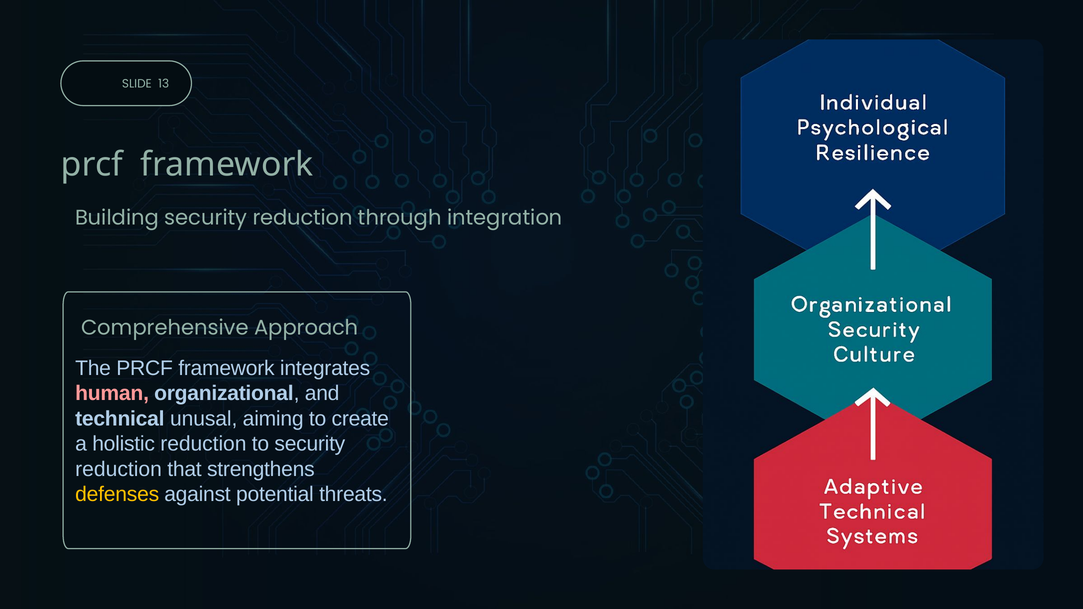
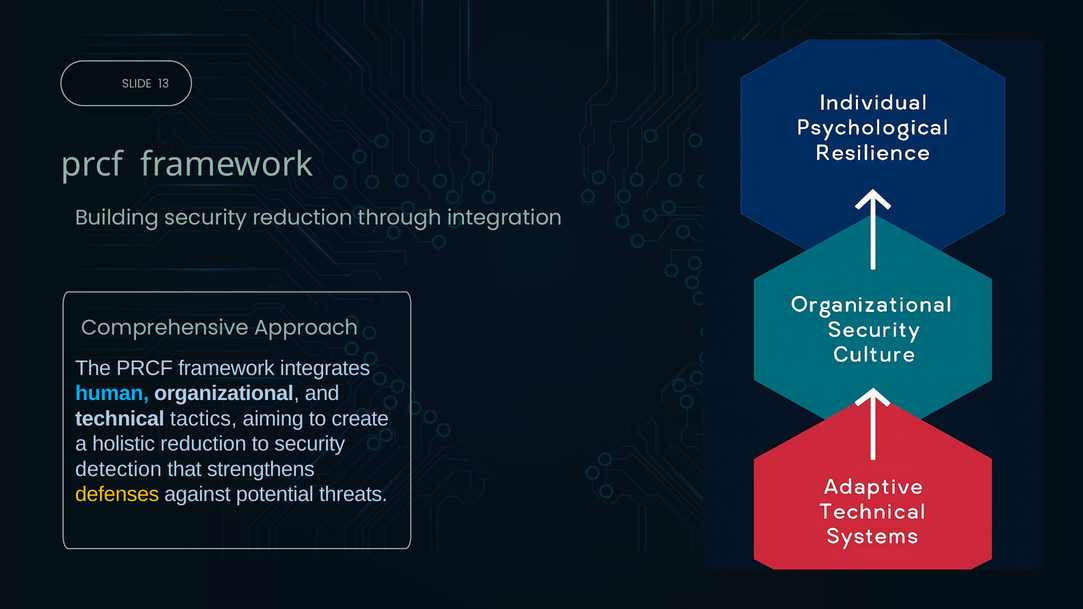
human colour: pink -> light blue (112, 394)
unusal: unusal -> tactics (204, 419)
reduction: reduction -> detection (119, 469)
